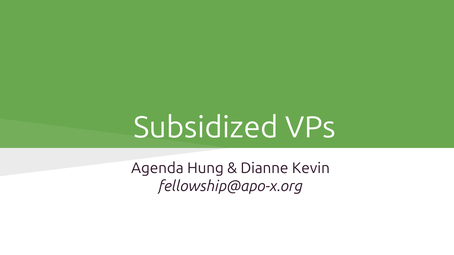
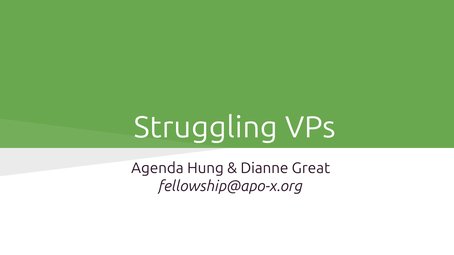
Subsidized: Subsidized -> Struggling (206, 128)
Kevin: Kevin -> Great (311, 168)
